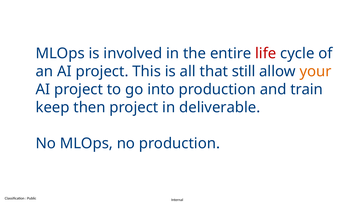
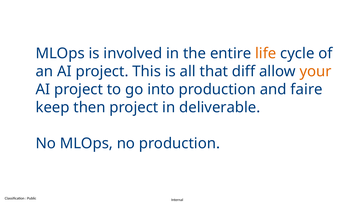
life colour: red -> orange (266, 54)
still: still -> diff (244, 71)
train: train -> faire (307, 89)
